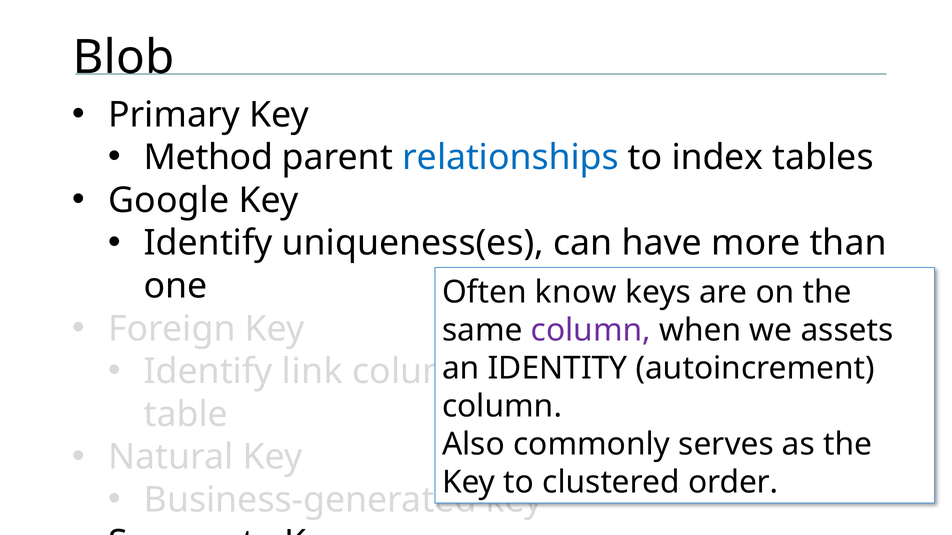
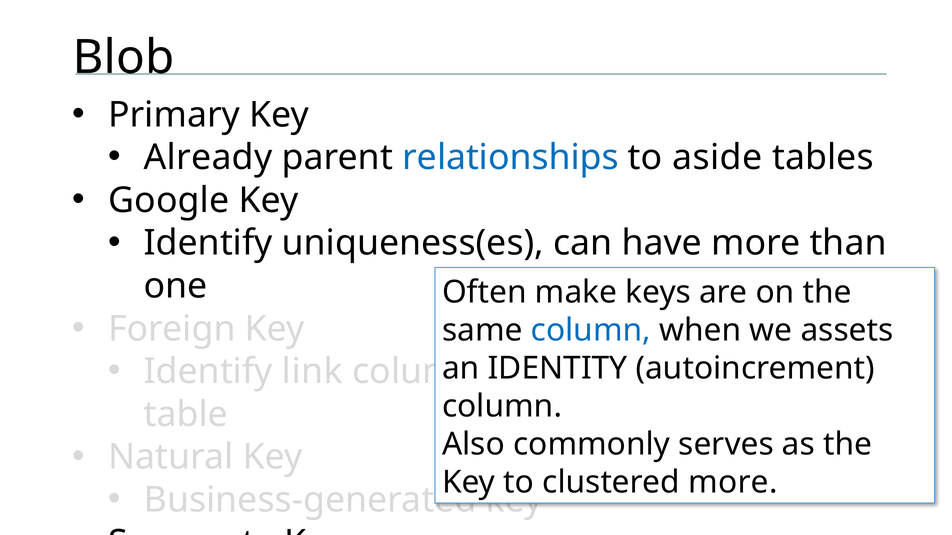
Method: Method -> Already (208, 158)
index: index -> aside (717, 158)
know: know -> make (576, 292)
column colour: purple -> blue (591, 331)
clustered order: order -> more (733, 483)
